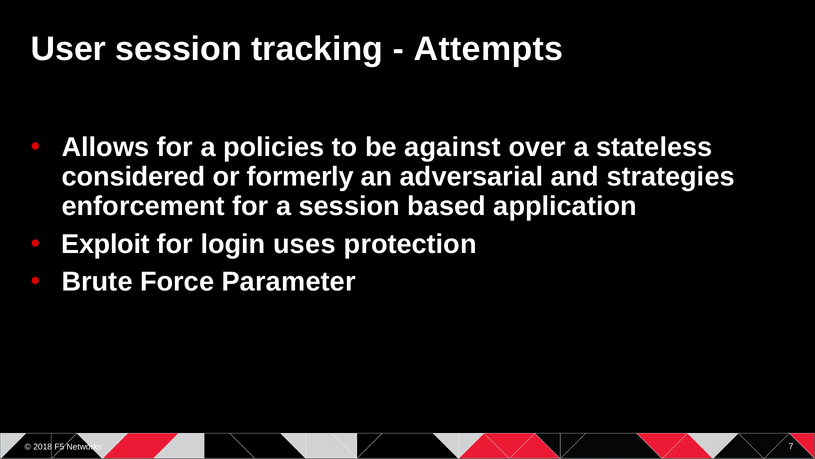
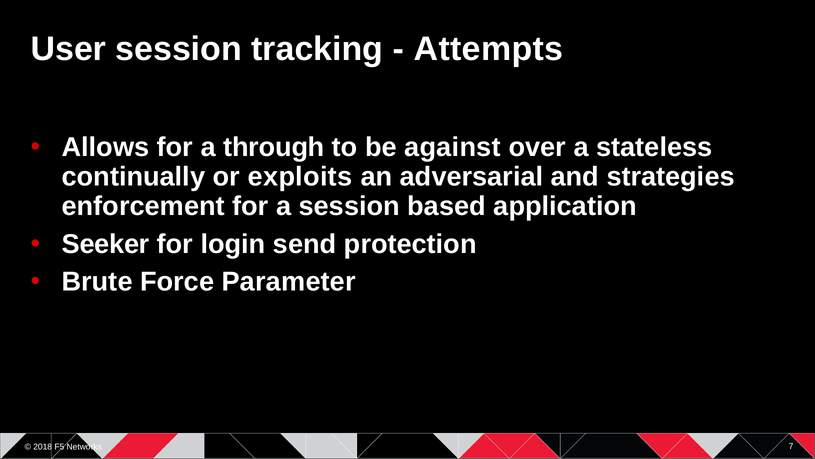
policies: policies -> through (274, 147)
considered: considered -> continually (133, 177)
formerly: formerly -> exploits (300, 177)
Exploit: Exploit -> Seeker (106, 244)
uses: uses -> send (305, 244)
